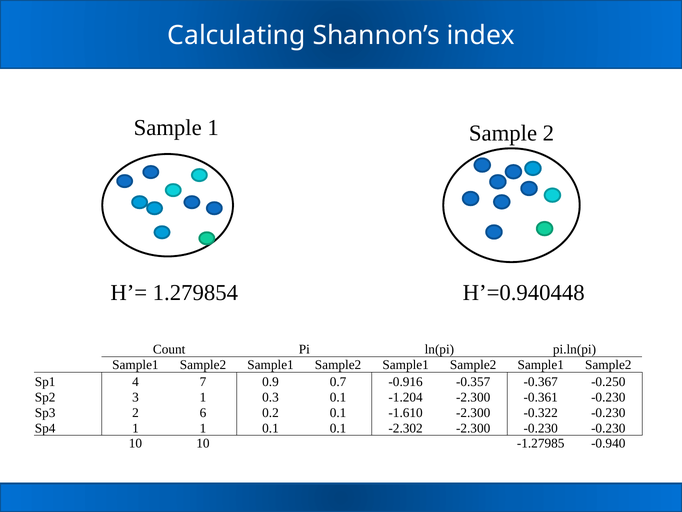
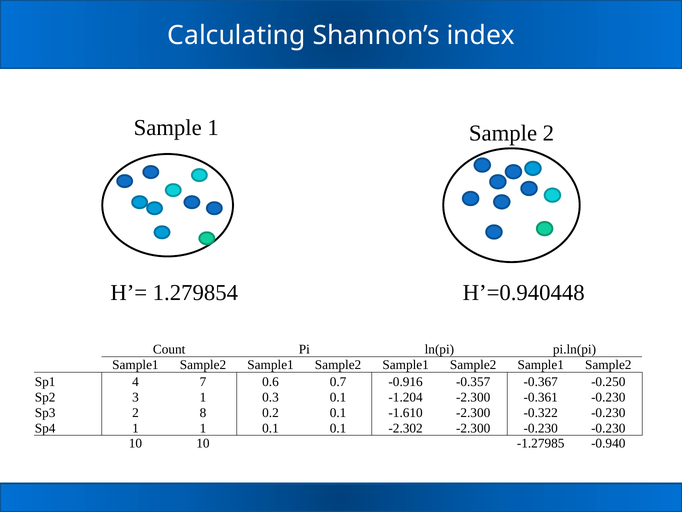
0.9: 0.9 -> 0.6 (271, 382)
6: 6 -> 8 (203, 412)
